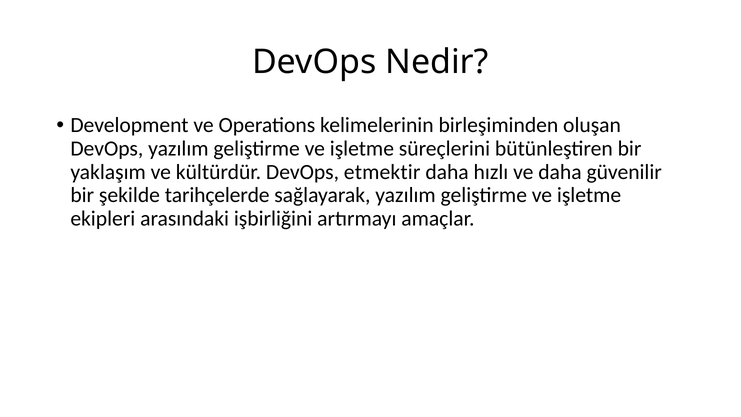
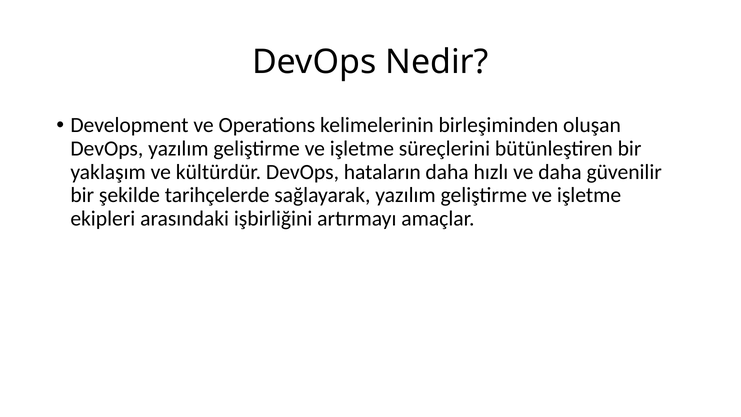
etmektir: etmektir -> hataların (382, 172)
